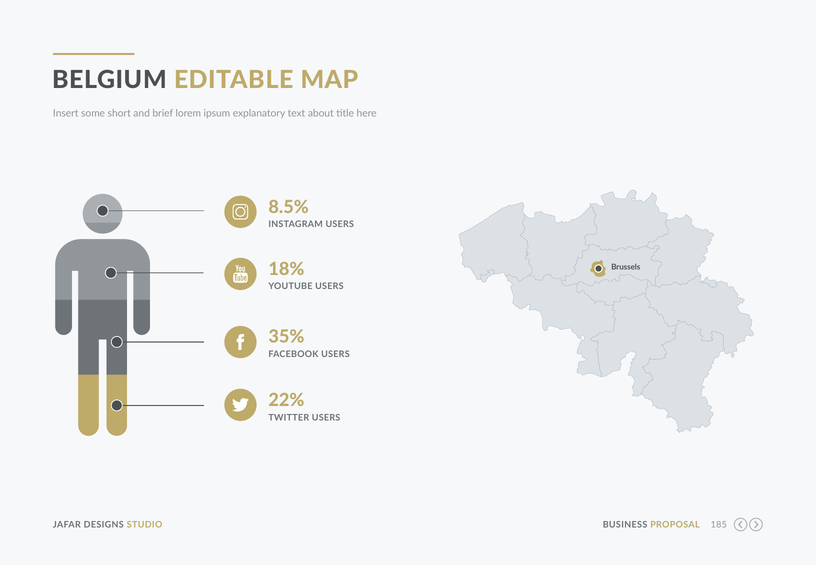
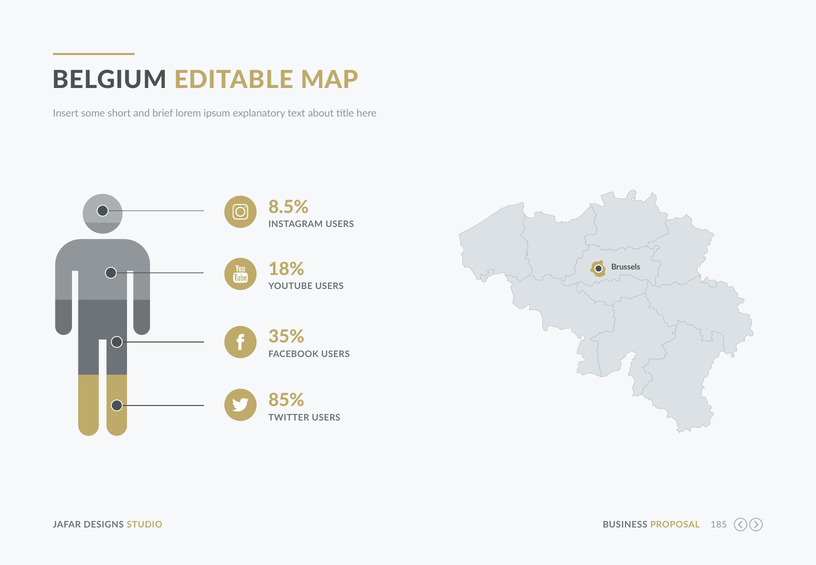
22%: 22% -> 85% (286, 400)
